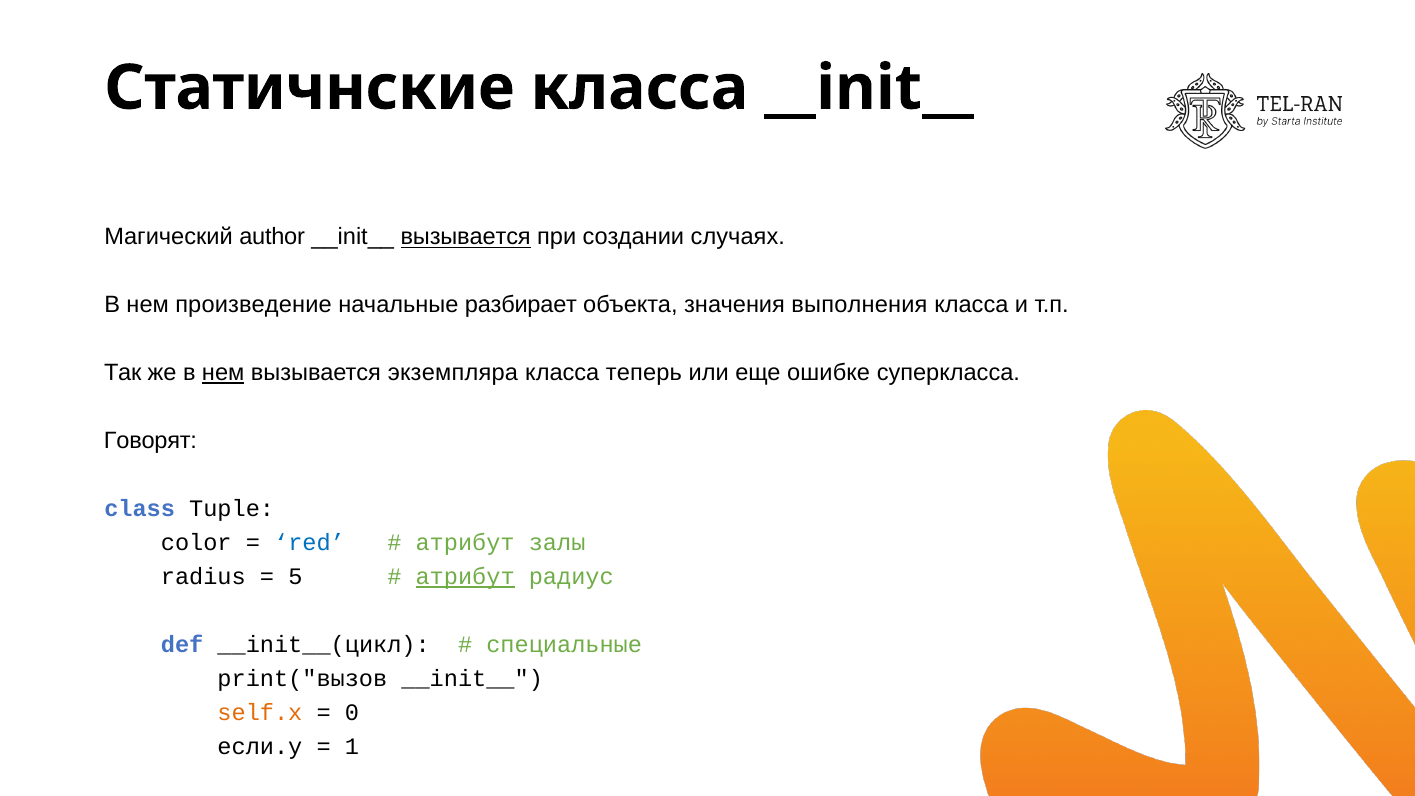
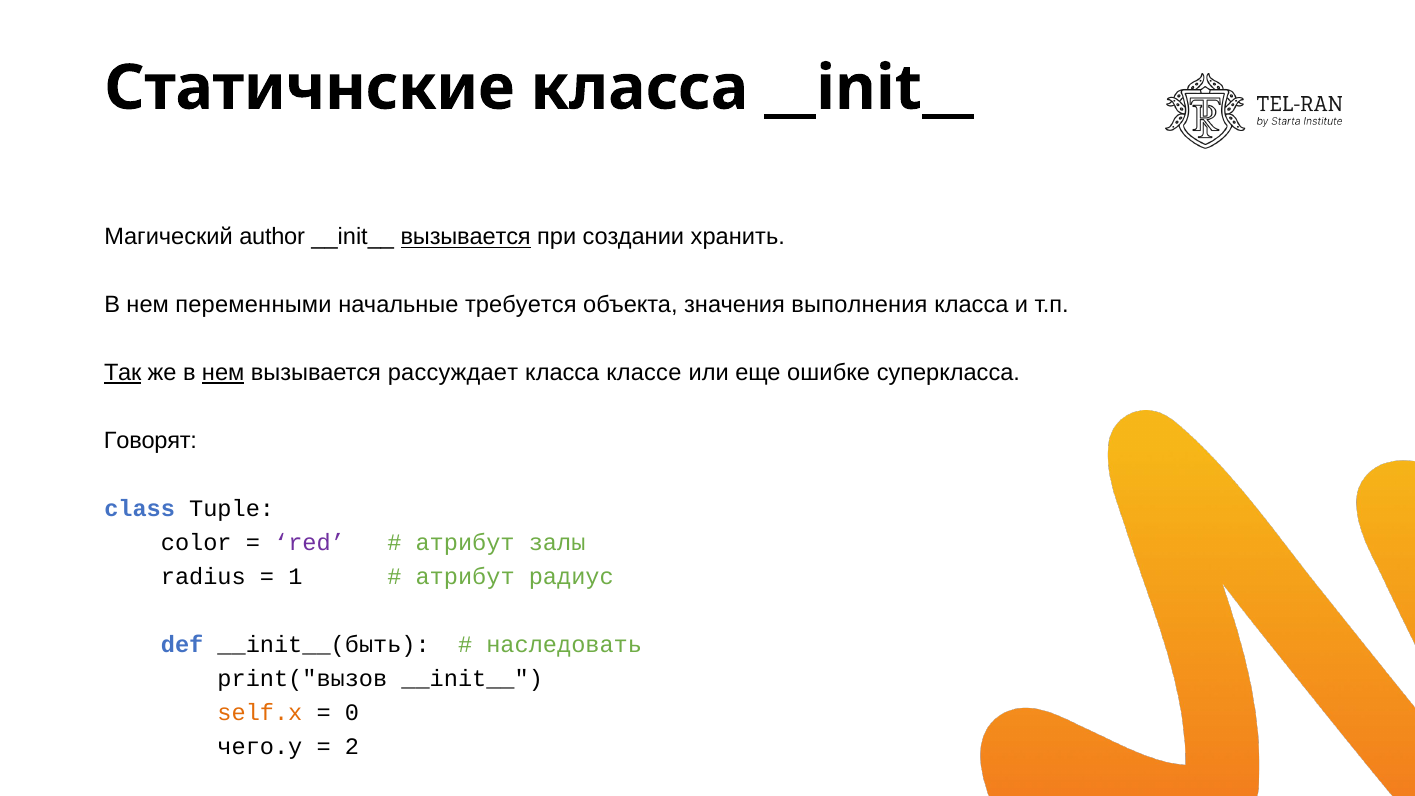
случаях: случаях -> хранить (738, 237)
произведение: произведение -> переменными (253, 305)
разбирает: разбирает -> требуется (521, 305)
Так underline: none -> present (123, 373)
экземпляра: экземпляра -> рассуждает (453, 373)
теперь: теперь -> классе (644, 373)
red colour: blue -> purple (309, 543)
5: 5 -> 1 (295, 577)
атрибут underline: present -> none (465, 577)
__init__(цикл: __init__(цикл -> __init__(быть (324, 645)
специальные: специальные -> наследовать (564, 645)
если.y: если.y -> чего.y (260, 746)
1: 1 -> 2 (352, 746)
